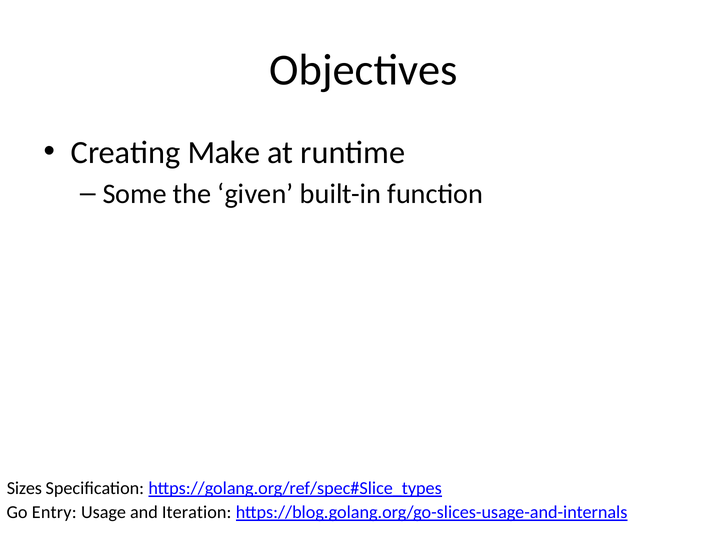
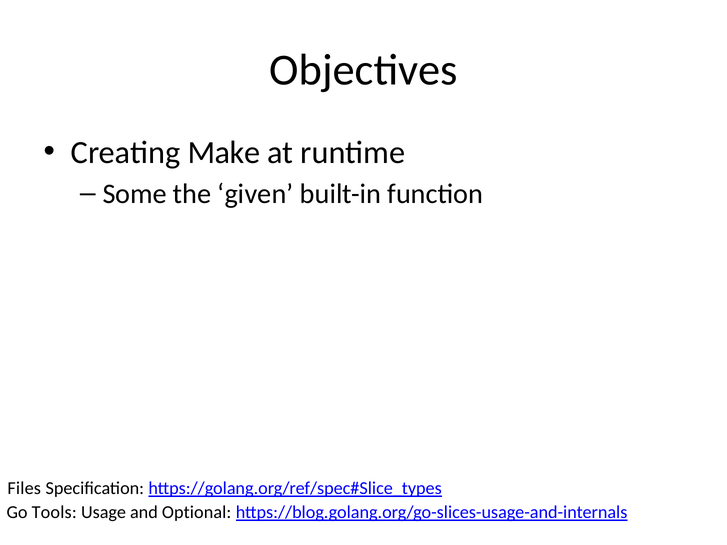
Sizes: Sizes -> Files (24, 489)
Entry: Entry -> Tools (54, 513)
Iteration: Iteration -> Optional (197, 513)
